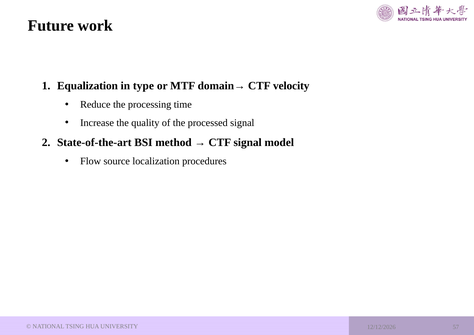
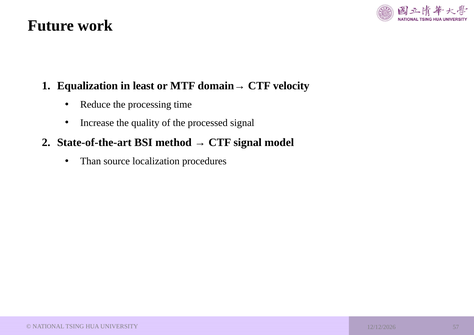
type: type -> least (144, 86)
Flow: Flow -> Than (91, 161)
